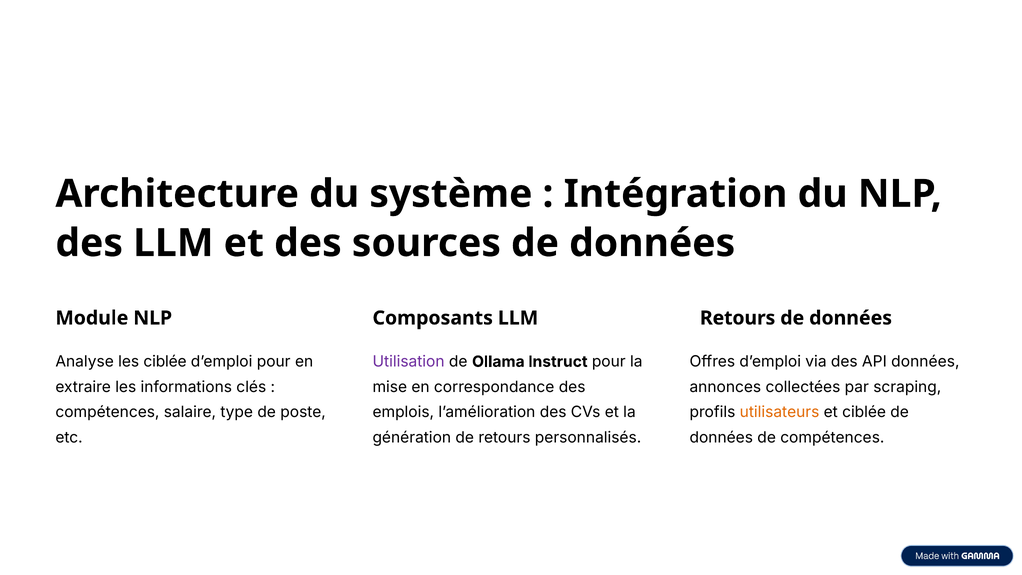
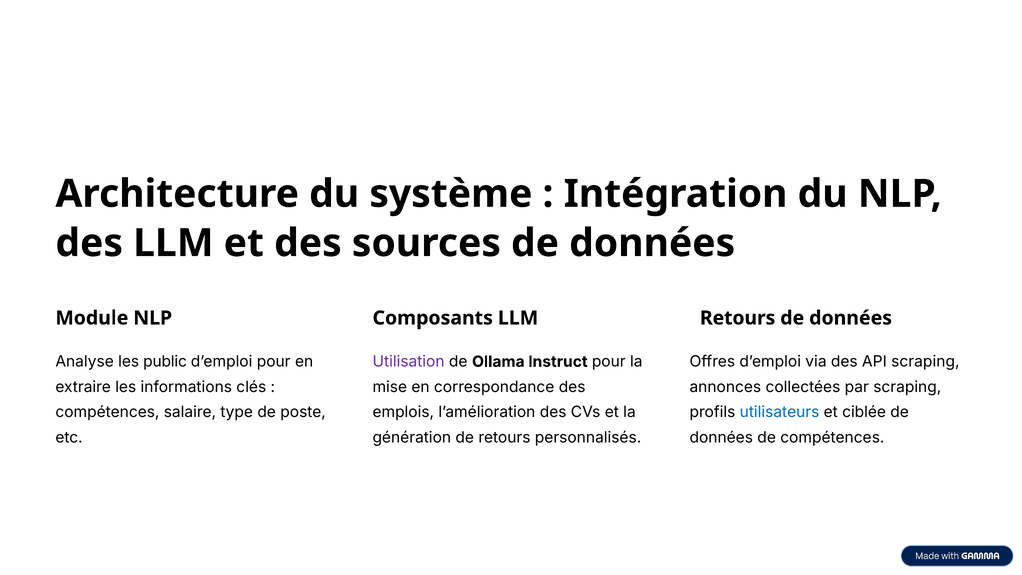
les ciblée: ciblée -> public (165, 362)
API données: données -> scraping (925, 362)
utilisateurs colour: orange -> blue (780, 412)
